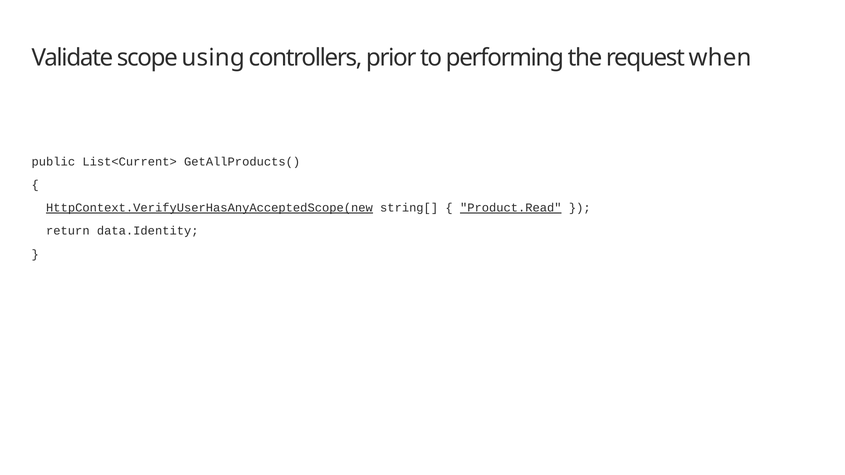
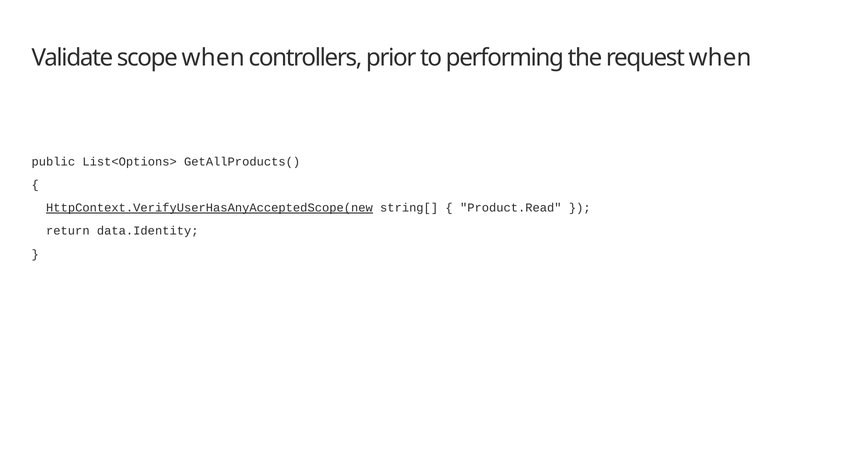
scope using: using -> when (213, 58)
List<Current>: List<Current> -> List<Options> (130, 162)
Product.Read underline: present -> none (511, 208)
